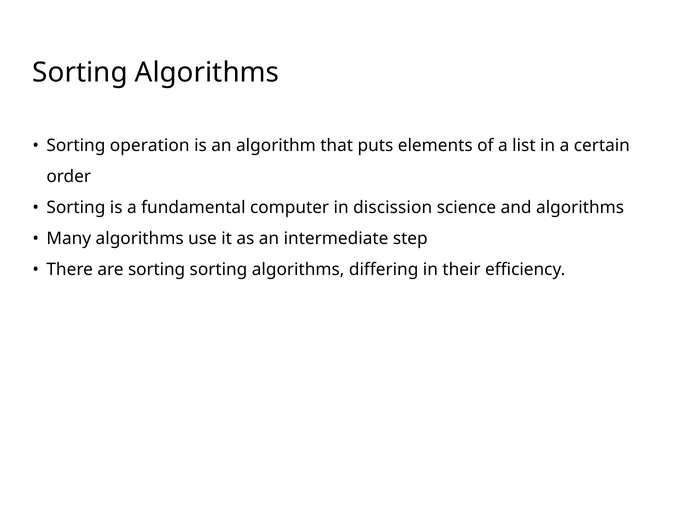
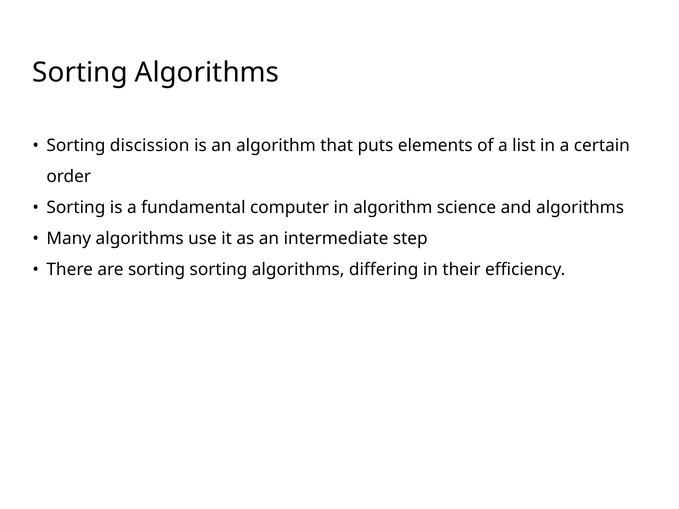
operation: operation -> discission (150, 146)
in discission: discission -> algorithm (393, 208)
